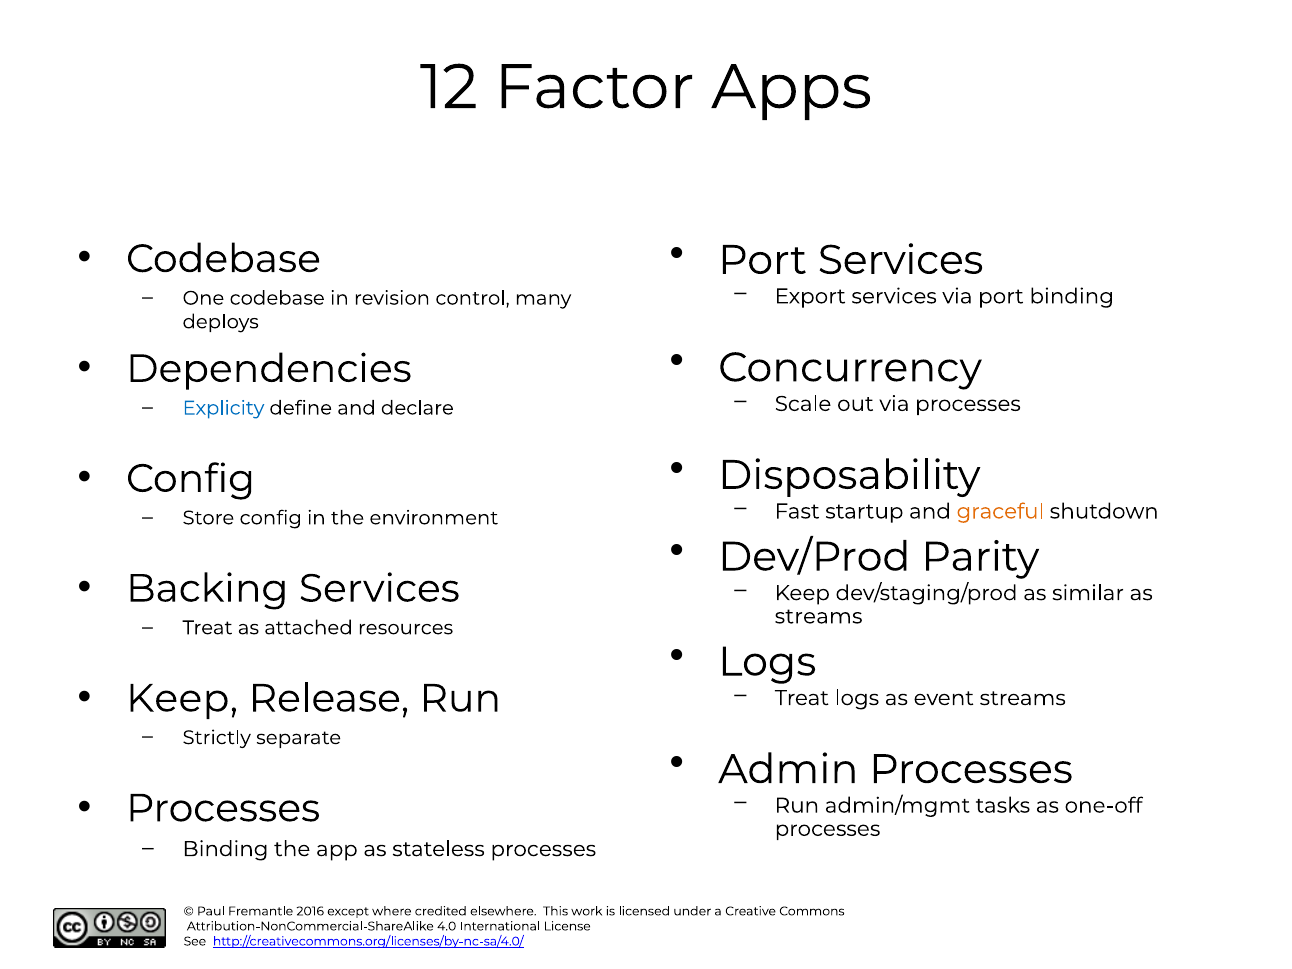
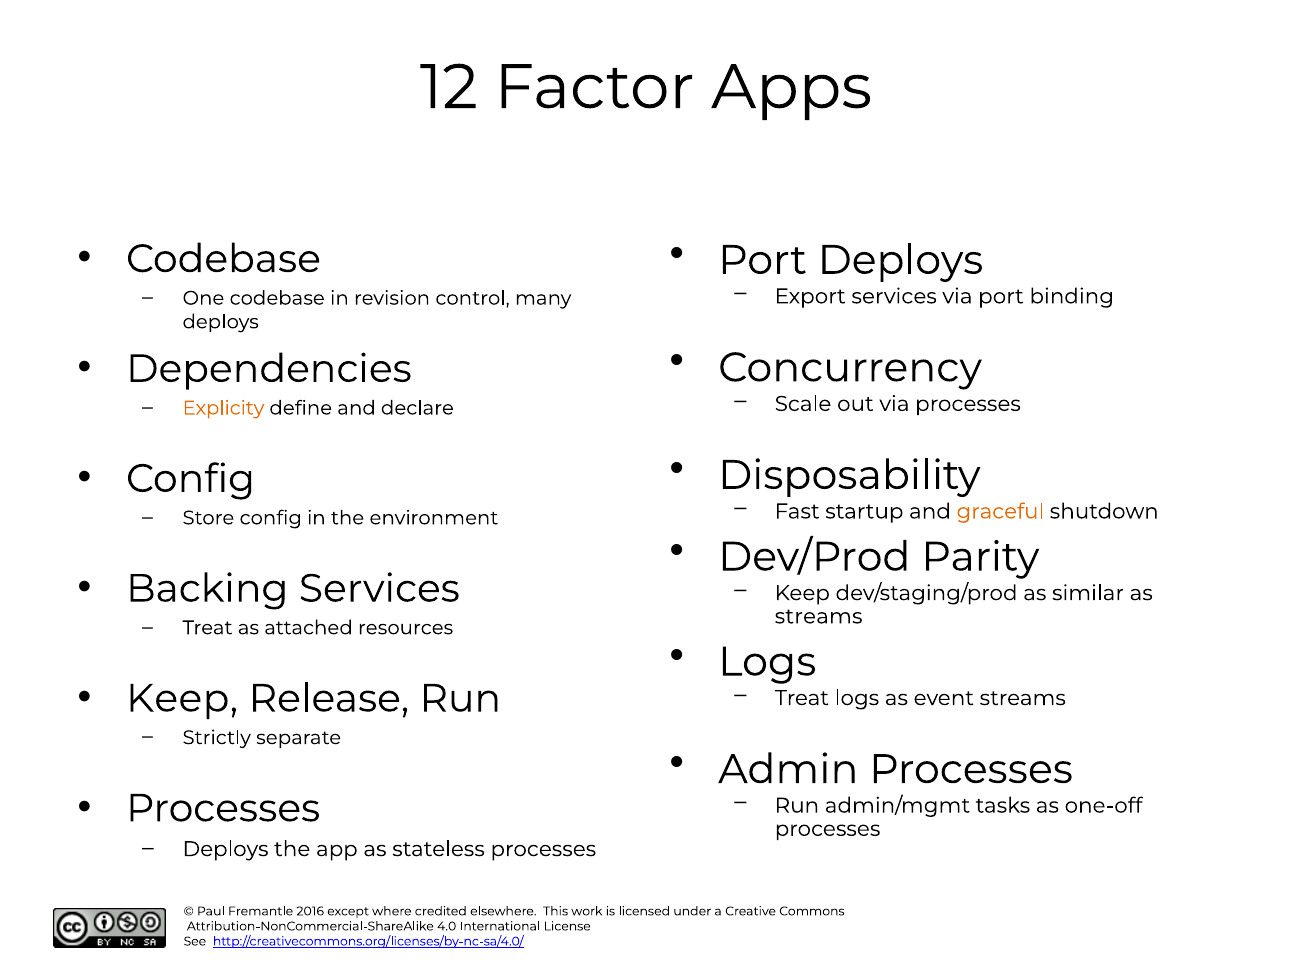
Services: Services -> Deploys (901, 260)
Explicity colour: blue -> orange (223, 408)
Binding: Binding -> Deploys (226, 849)
